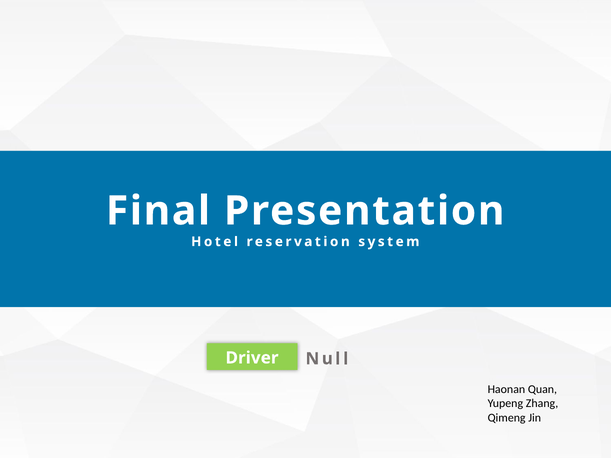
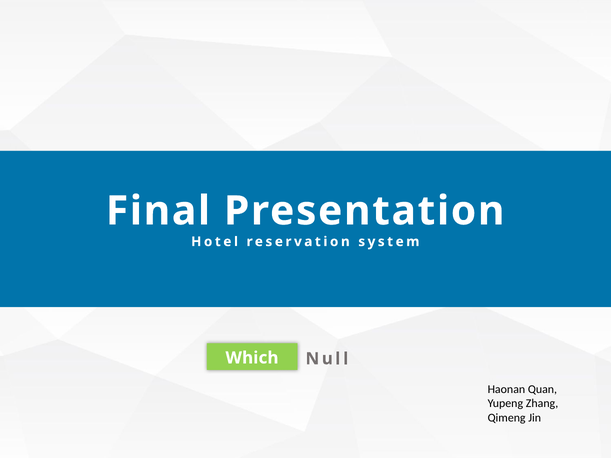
Driver: Driver -> Which (252, 358)
